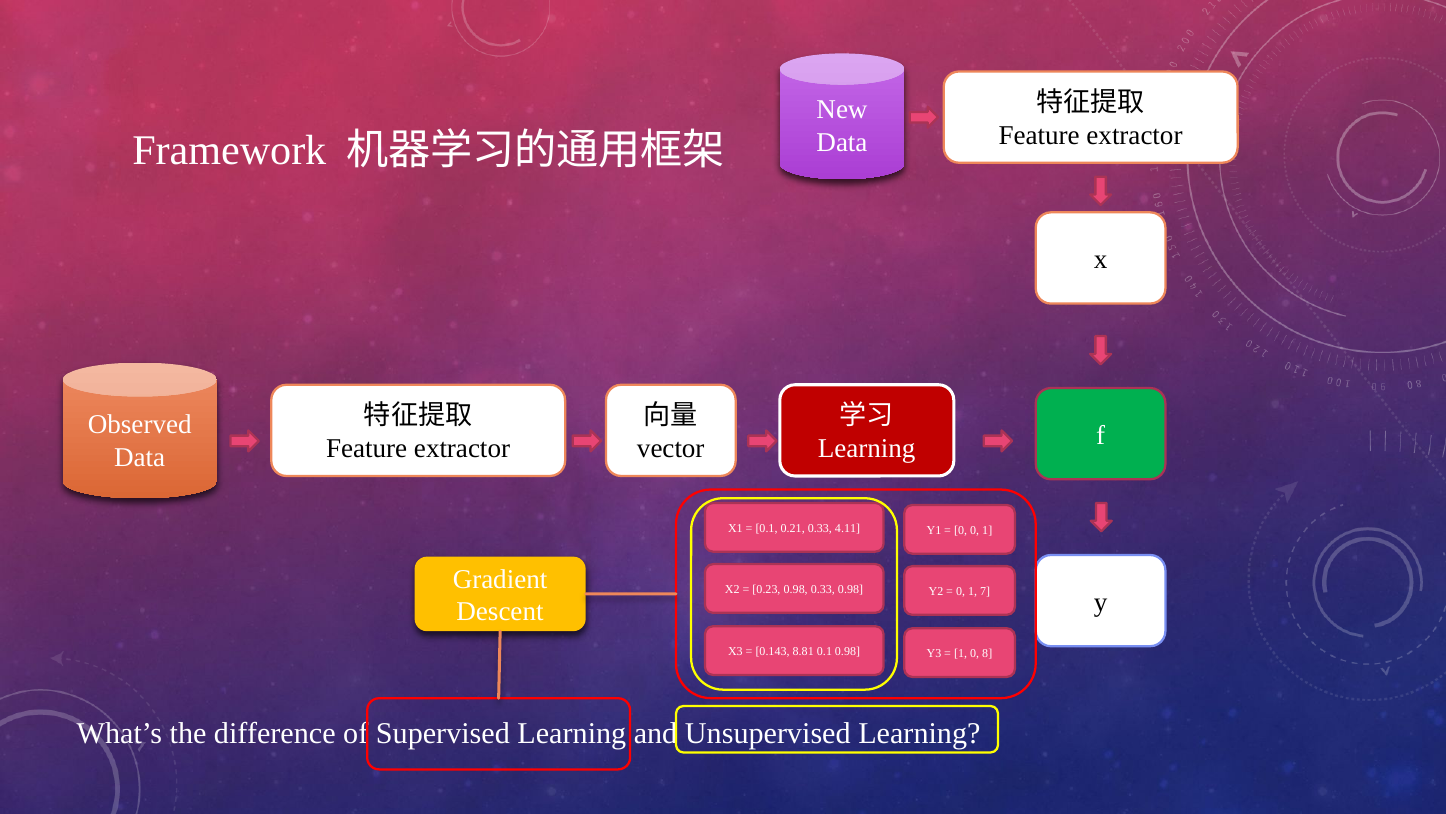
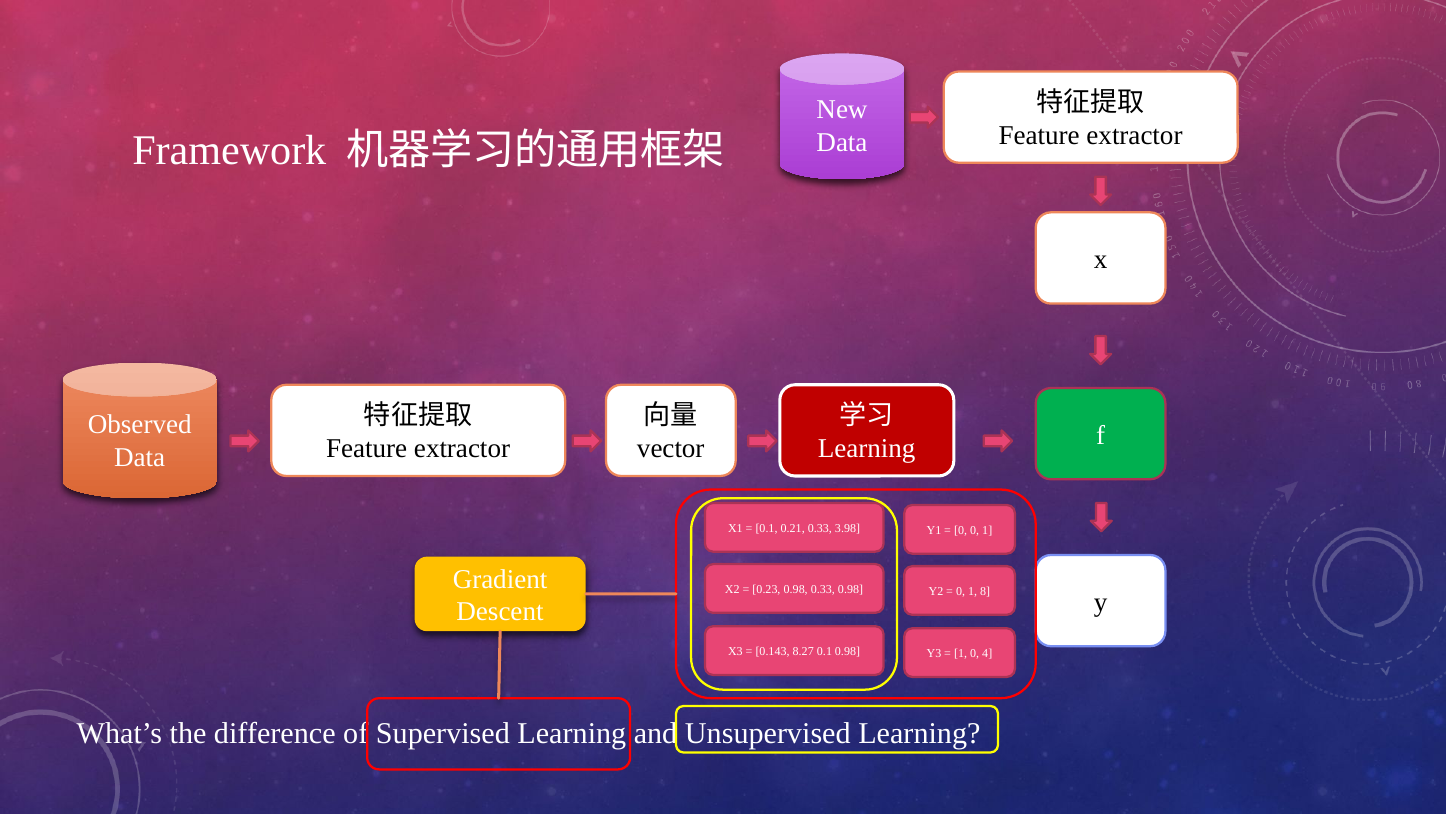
4.11: 4.11 -> 3.98 (848, 528)
7: 7 -> 8 (985, 591)
8.81: 8.81 -> 8.27 (803, 651)
8: 8 -> 4 (987, 653)
